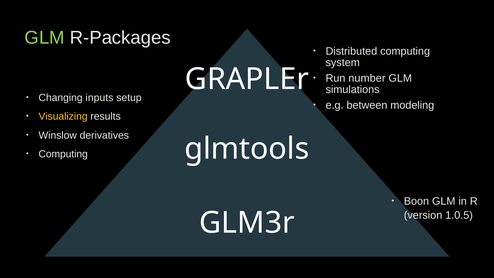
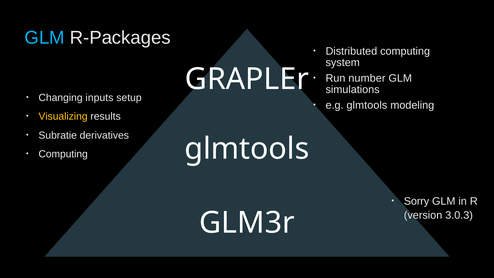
GLM colour: light green -> light blue (45, 38)
e.g between: between -> glmtools (367, 105)
Winslow: Winslow -> Subratie (58, 135)
Boon: Boon -> Sorry (417, 201)
1.0.5: 1.0.5 -> 3.0.3 (459, 215)
